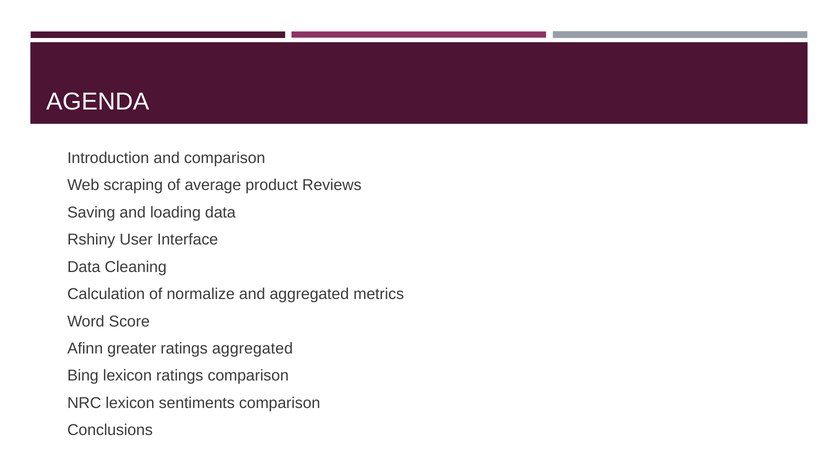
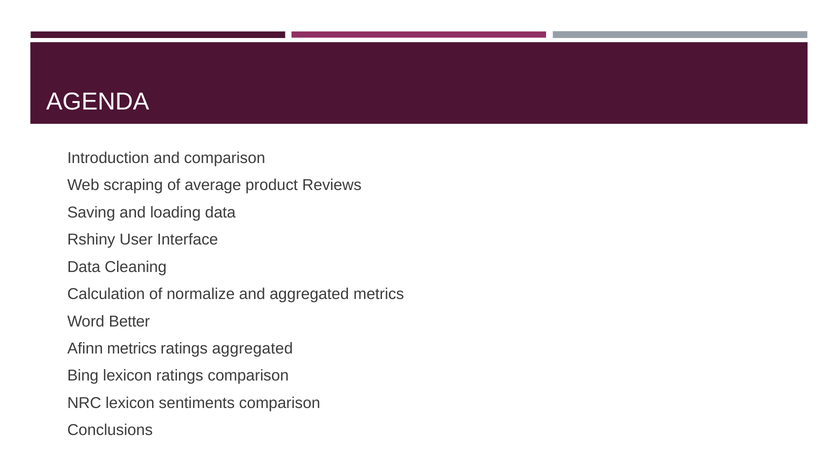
Score: Score -> Better (129, 322)
greater: greater -> metrics (132, 349)
